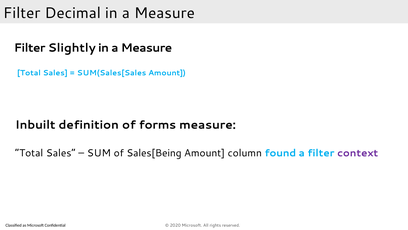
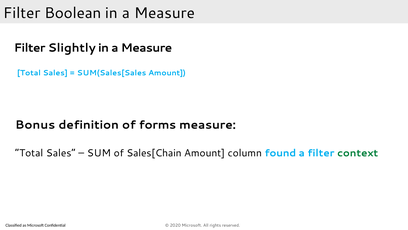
Decimal: Decimal -> Boolean (73, 13)
Inbuilt: Inbuilt -> Bonus (35, 125)
Sales[Being: Sales[Being -> Sales[Chain (154, 153)
context colour: purple -> green (358, 153)
